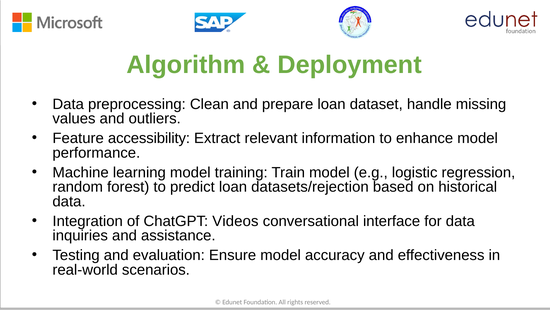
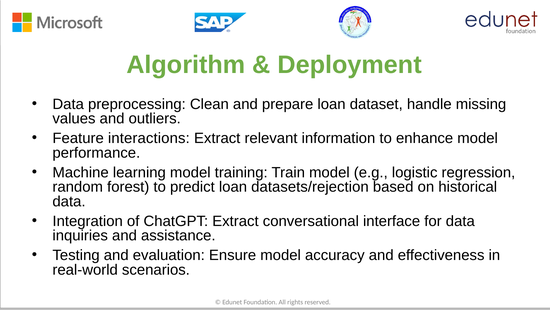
accessibility: accessibility -> interactions (149, 138)
ChatGPT Videos: Videos -> Extract (235, 221)
